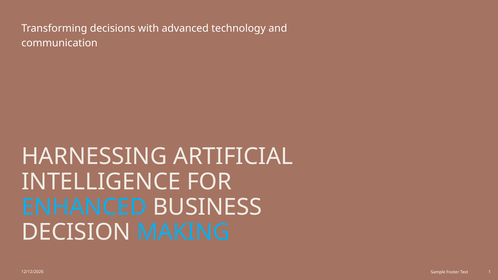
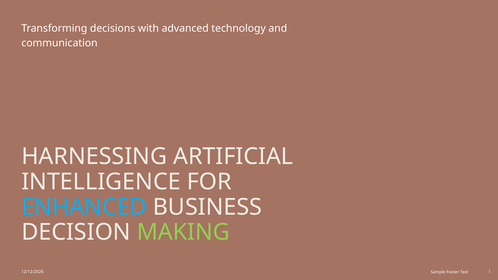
MAKING colour: light blue -> light green (183, 232)
